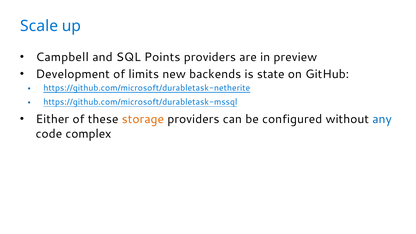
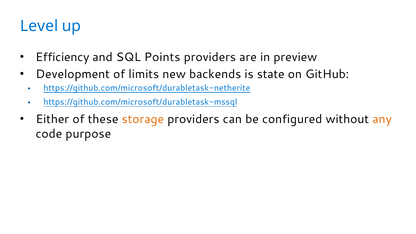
Scale: Scale -> Level (39, 26)
Campbell: Campbell -> Efficiency (62, 57)
any colour: blue -> orange (382, 119)
complex: complex -> purpose (88, 134)
